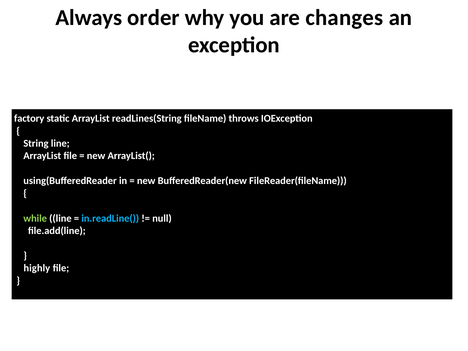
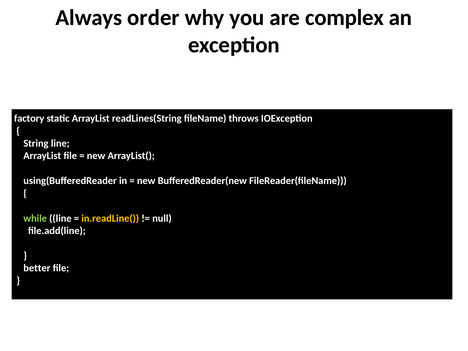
changes: changes -> complex (345, 18)
in.readLine( colour: light blue -> yellow (110, 218)
highly: highly -> better (37, 268)
